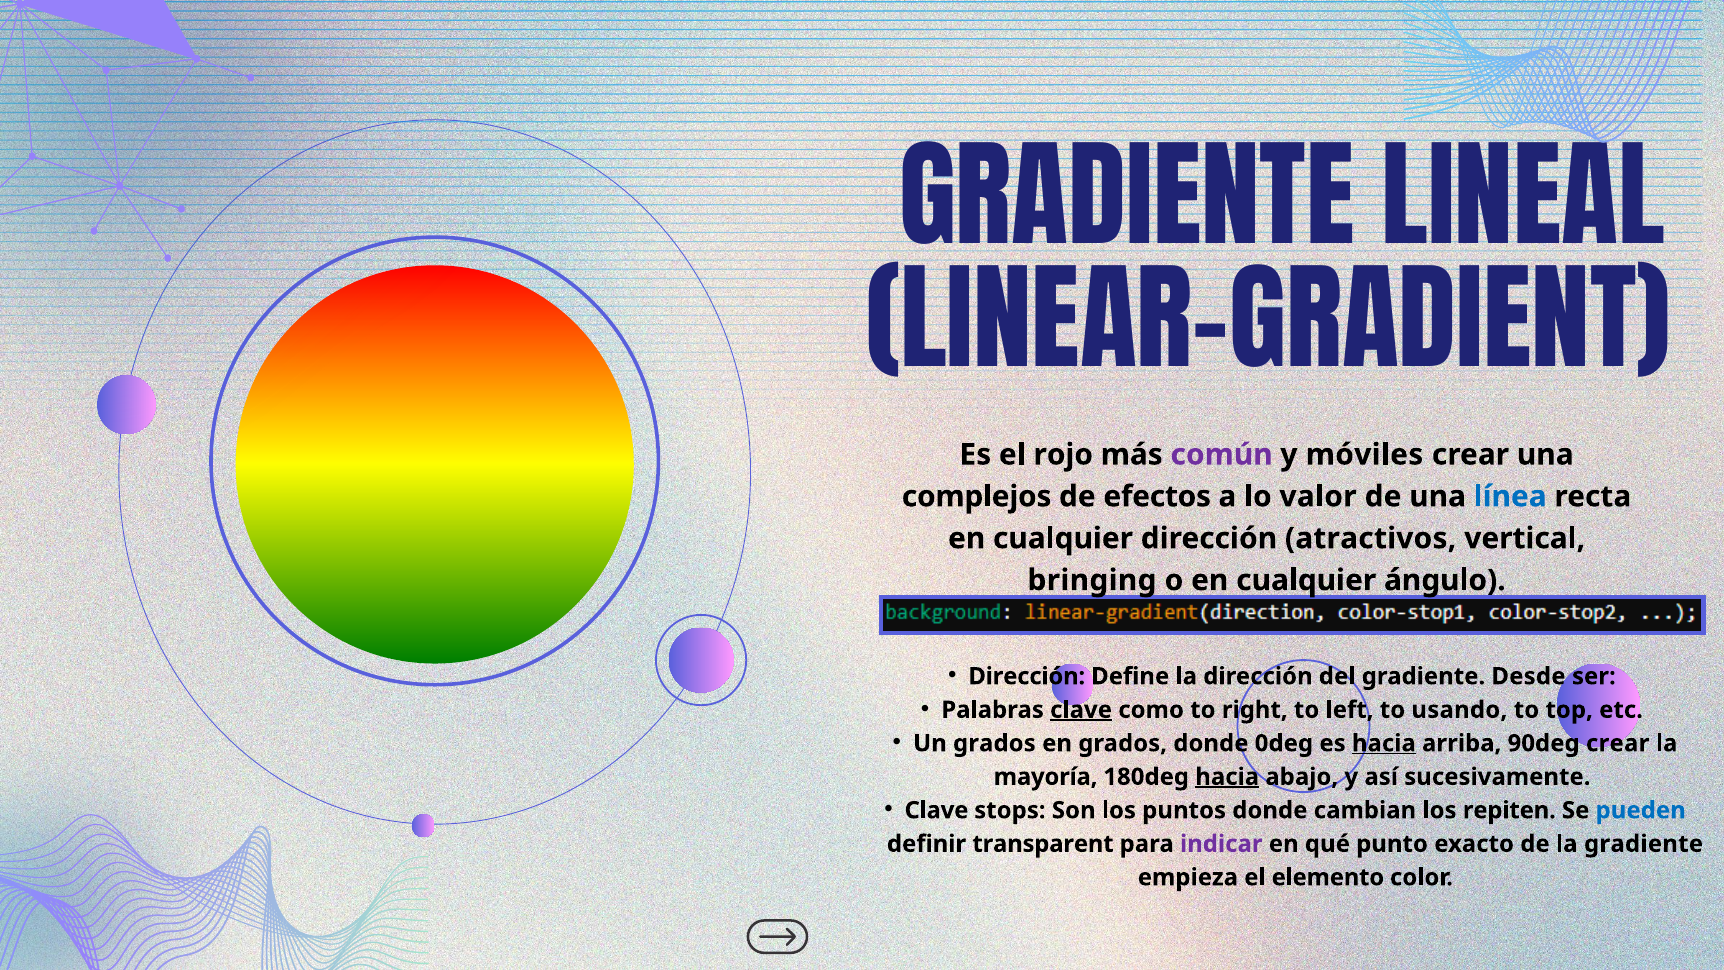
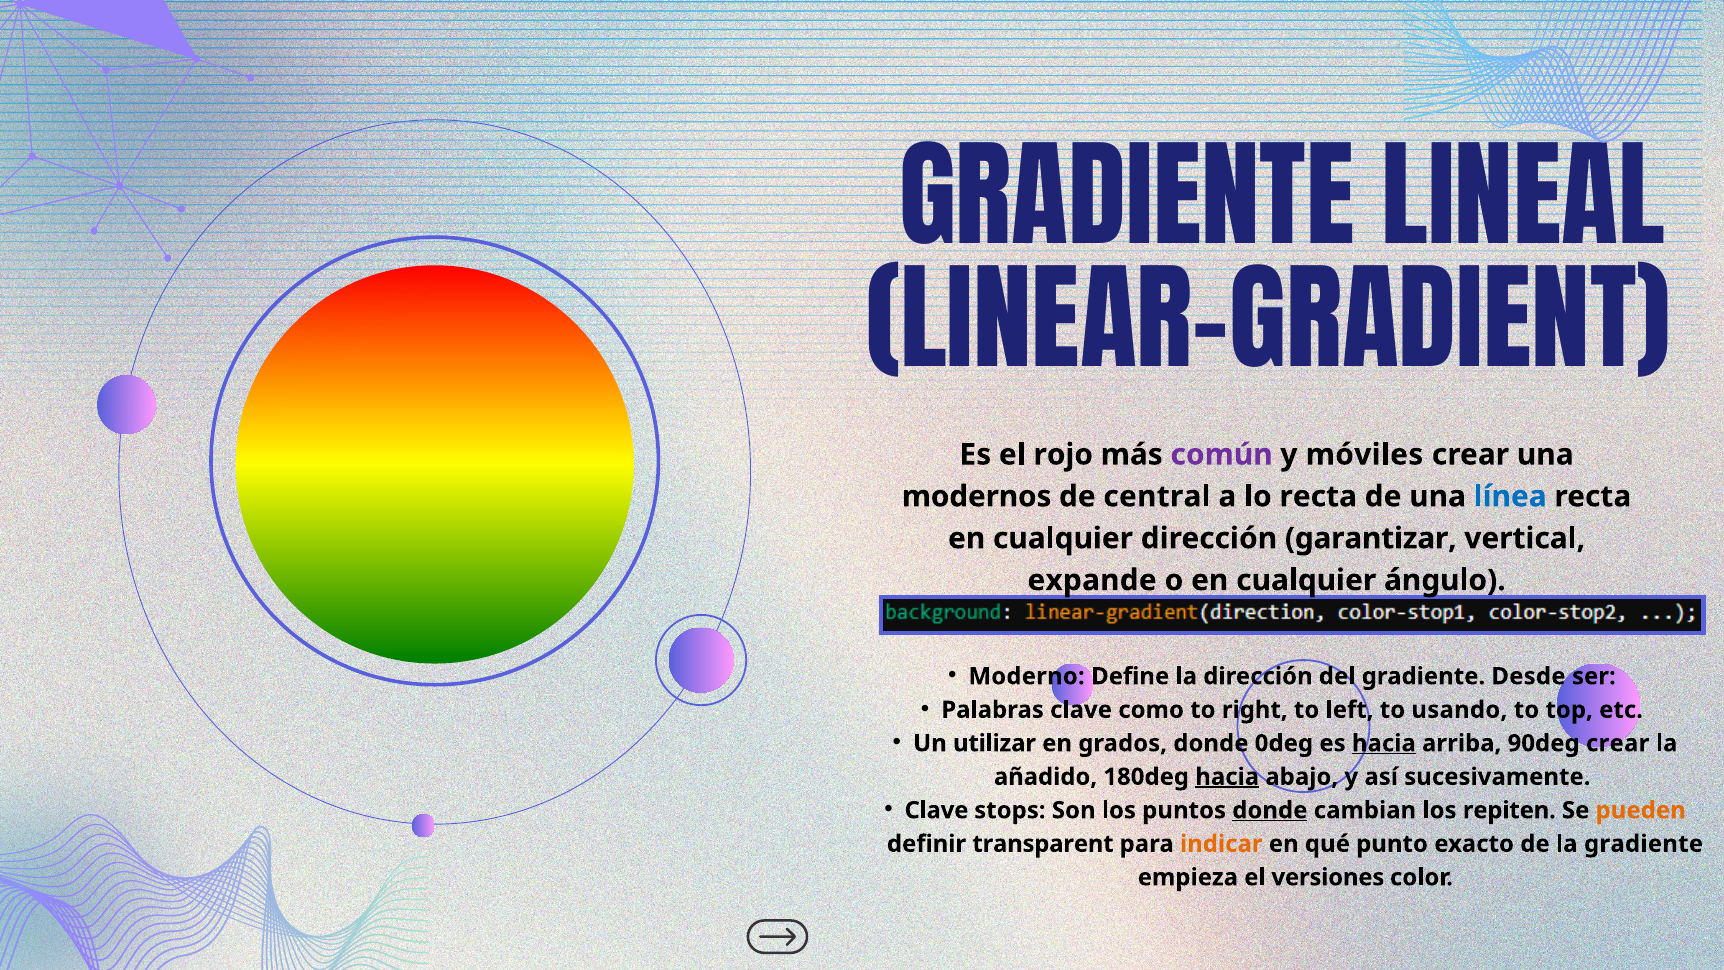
complejos: complejos -> modernos (977, 496)
efectos: efectos -> central (1157, 496)
lo valor: valor -> recta (1318, 496)
atractivos: atractivos -> garantizar (1371, 538)
bringing: bringing -> expande (1092, 580)
Dirección: Dirección -> Moderno (1027, 676)
clave underline: present -> none (1081, 710)
Un grados: grados -> utilizar (995, 743)
mayoría: mayoría -> añadido (1045, 777)
donde underline: none -> present (1270, 810)
pueden colour: blue -> orange (1641, 810)
indicar colour: purple -> orange (1221, 844)
elemento: elemento -> versiones (1328, 877)
